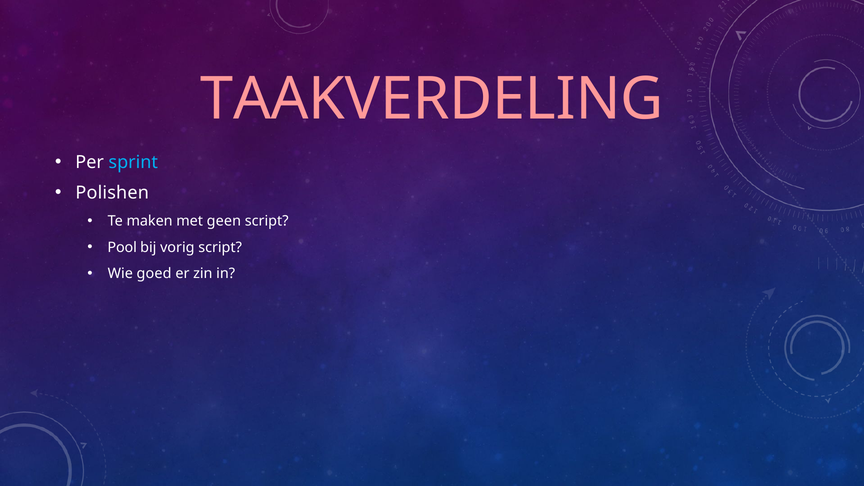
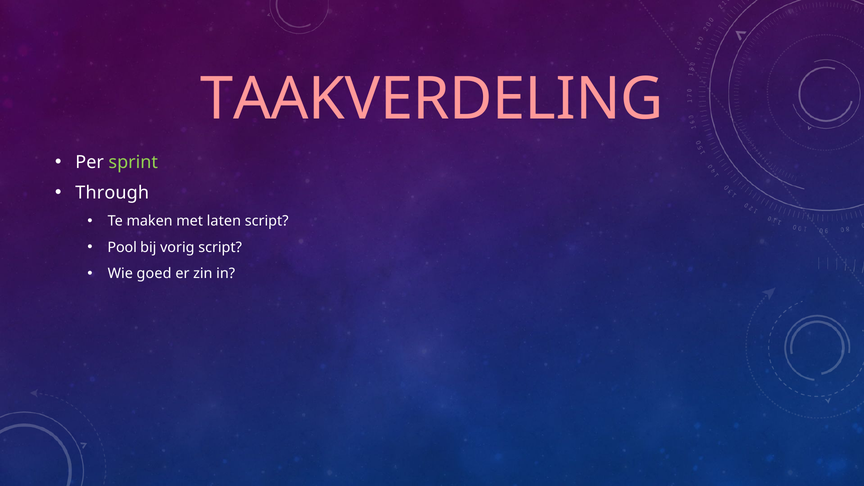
sprint colour: light blue -> light green (133, 162)
Polishen: Polishen -> Through (112, 193)
geen: geen -> laten (224, 221)
